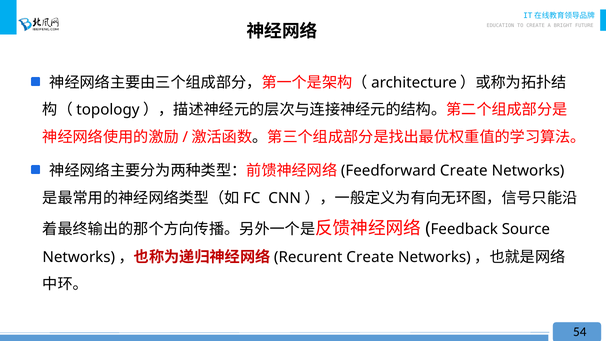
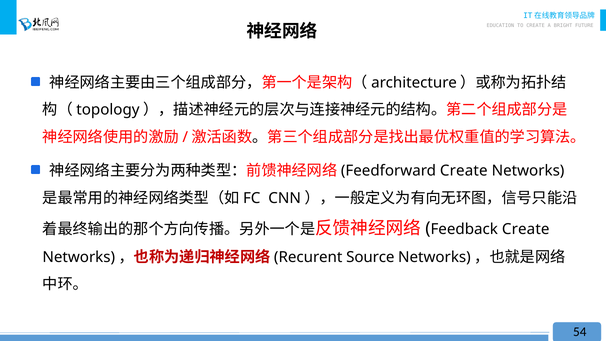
Source: Source -> Create (526, 229)
Create: Create -> Source (370, 257)
